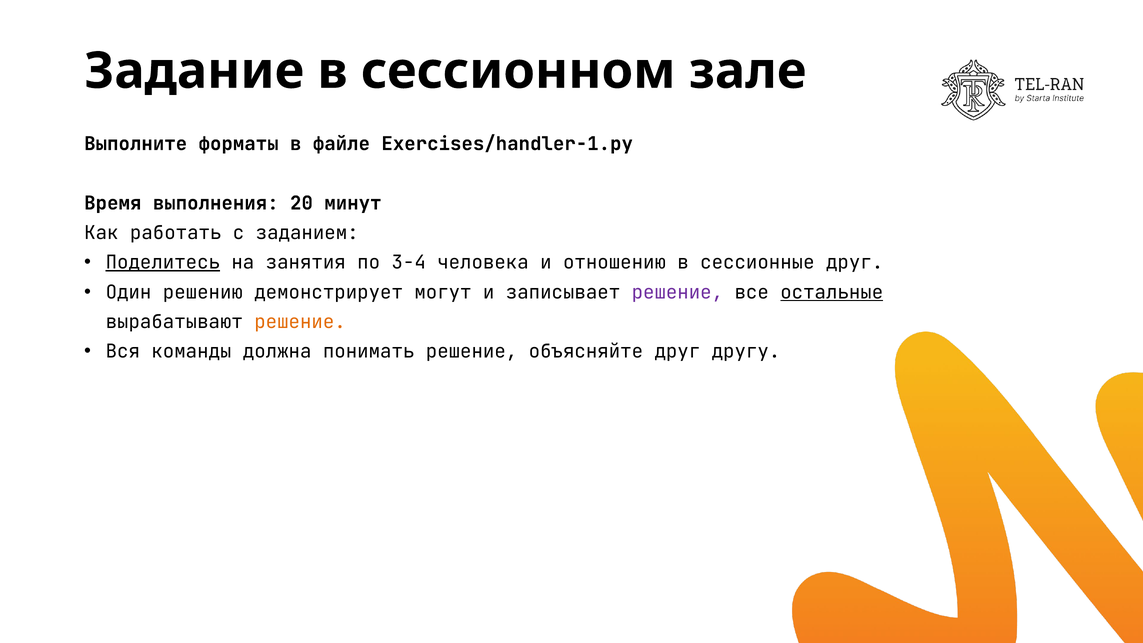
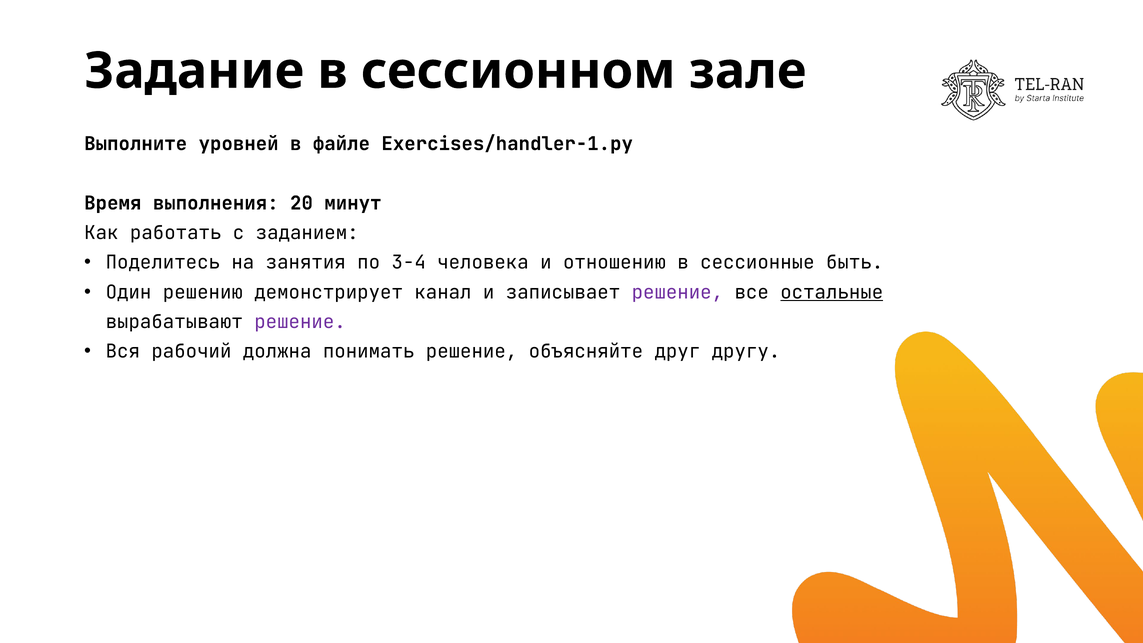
форматы: форматы -> уровней (239, 144)
Поделитесь underline: present -> none (163, 263)
сессионные друг: друг -> быть (855, 263)
могут: могут -> канал (443, 292)
решение colour: orange -> purple (300, 322)
команды: команды -> рабочий (191, 352)
